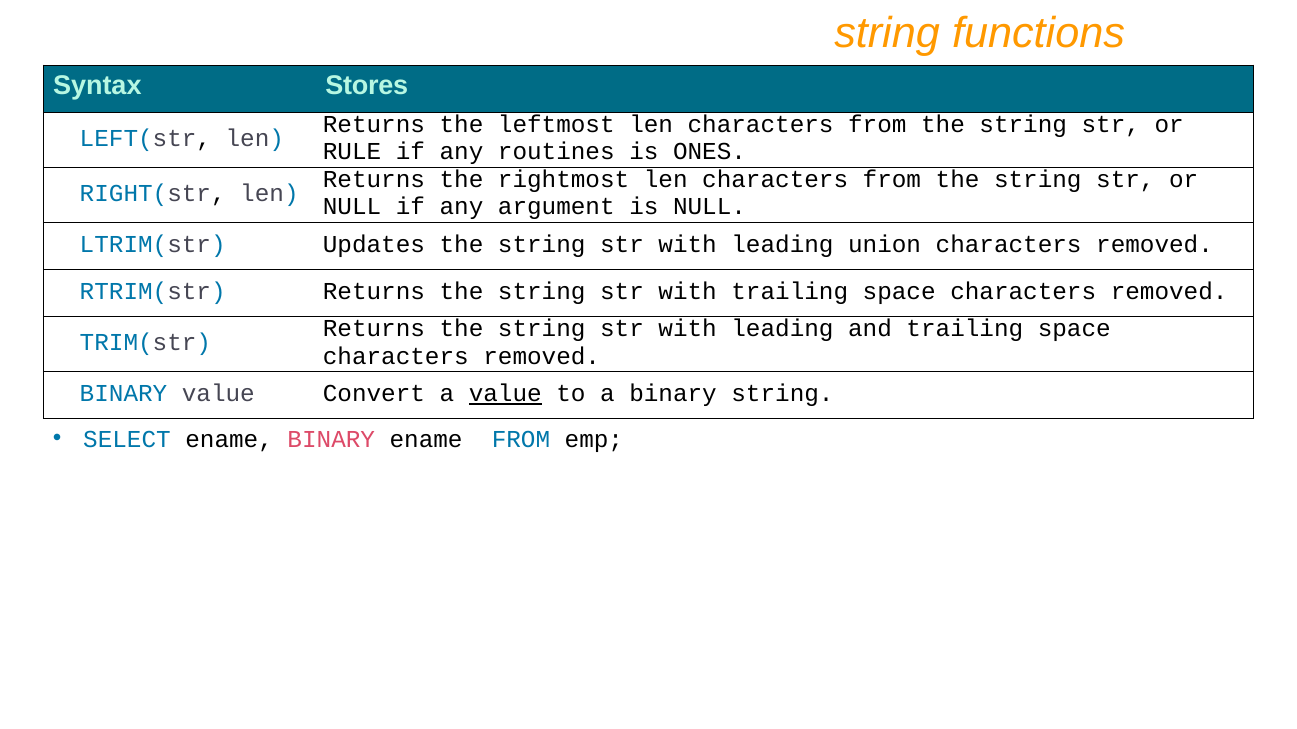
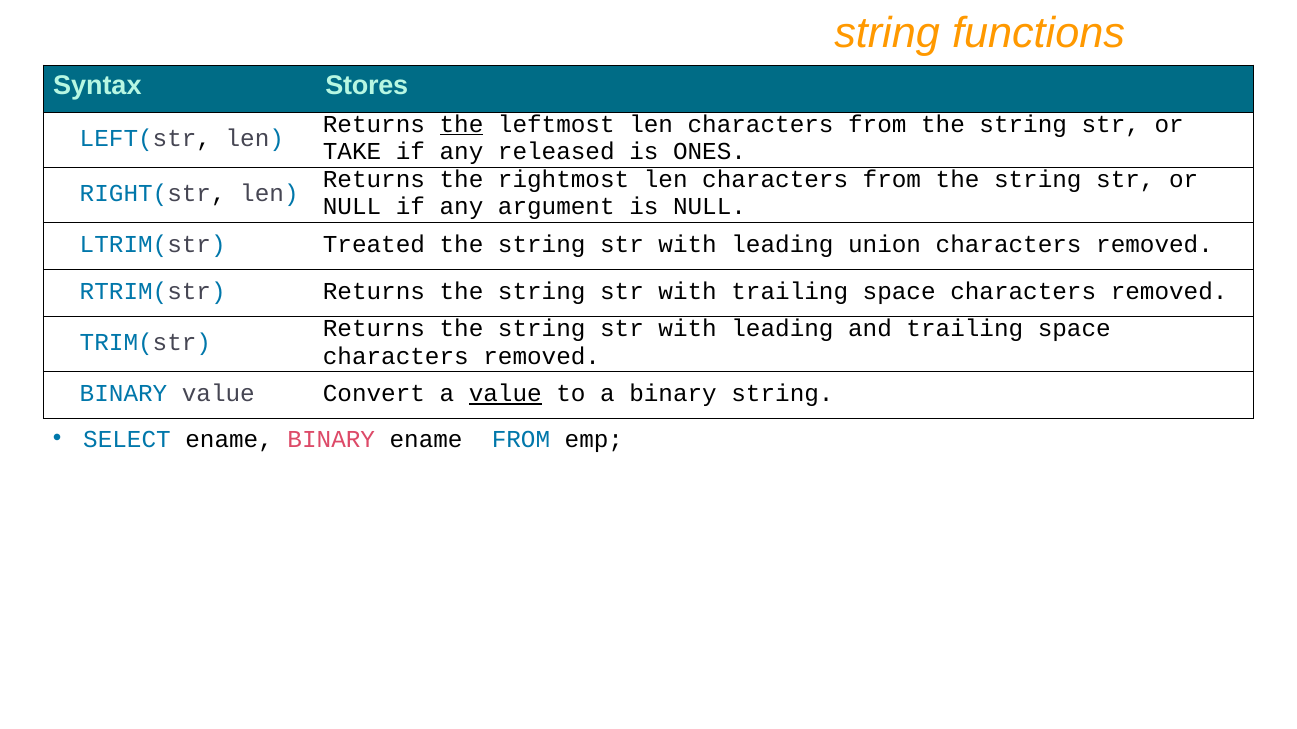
the underline: none -> present (461, 124)
RULE: RULE -> TAKE (352, 152)
routines: routines -> released (556, 152)
Updates: Updates -> Treated (374, 244)
